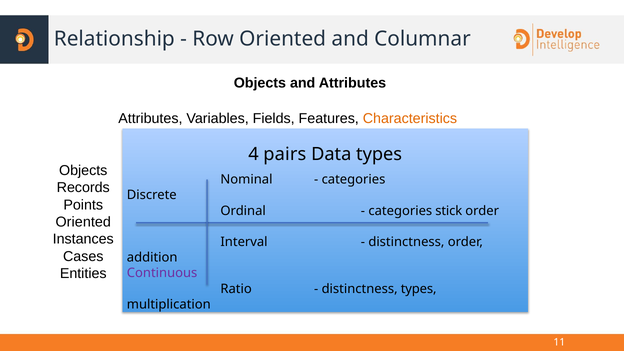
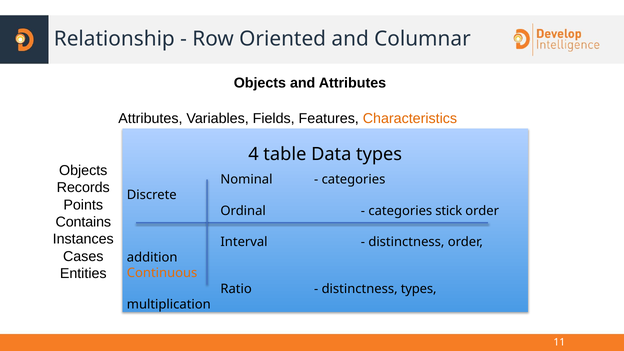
pairs: pairs -> table (285, 154)
Oriented: Oriented -> Contains (83, 222)
Continuous colour: purple -> orange (162, 273)
